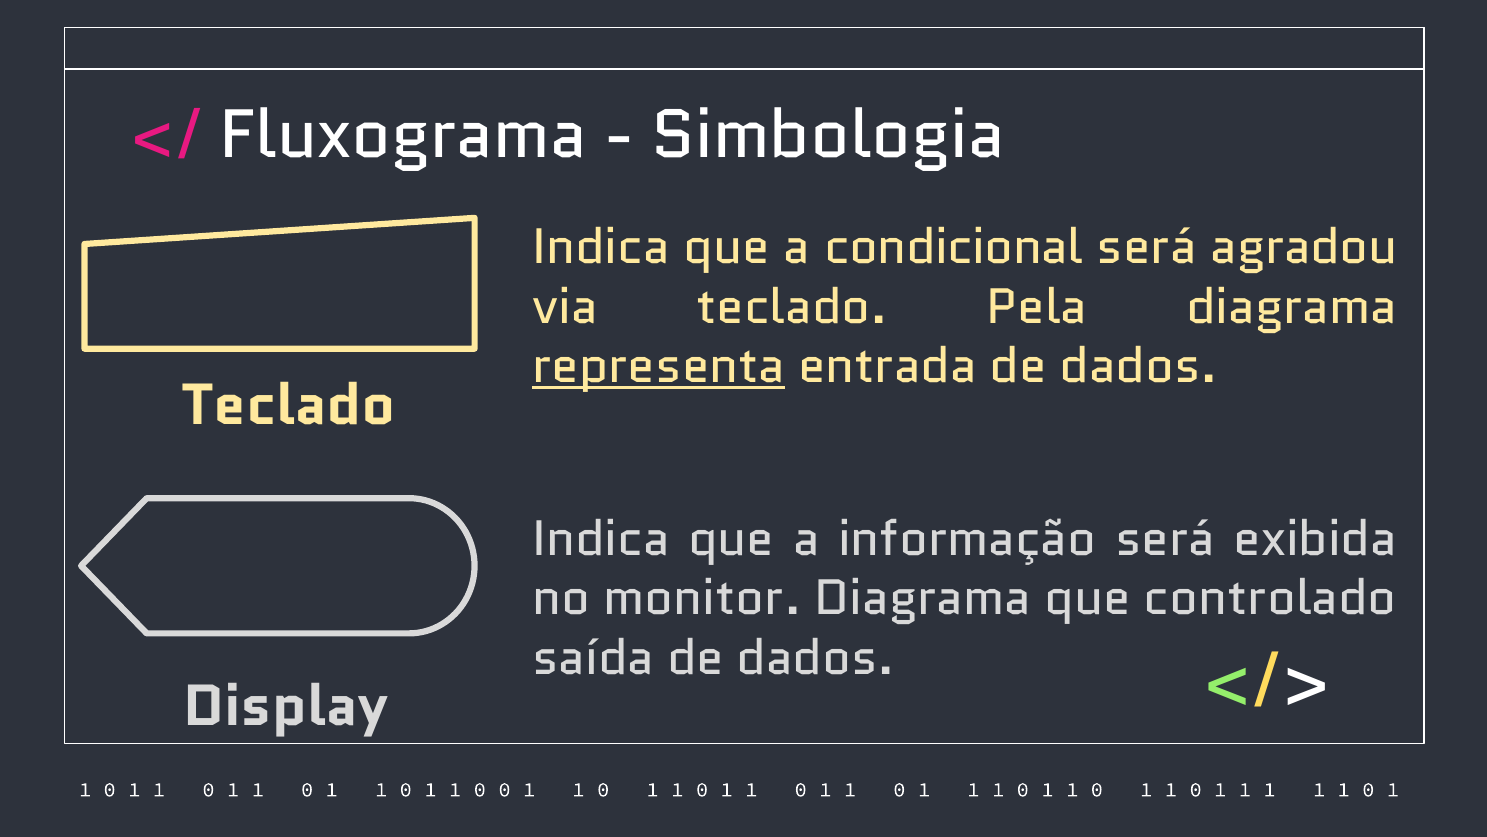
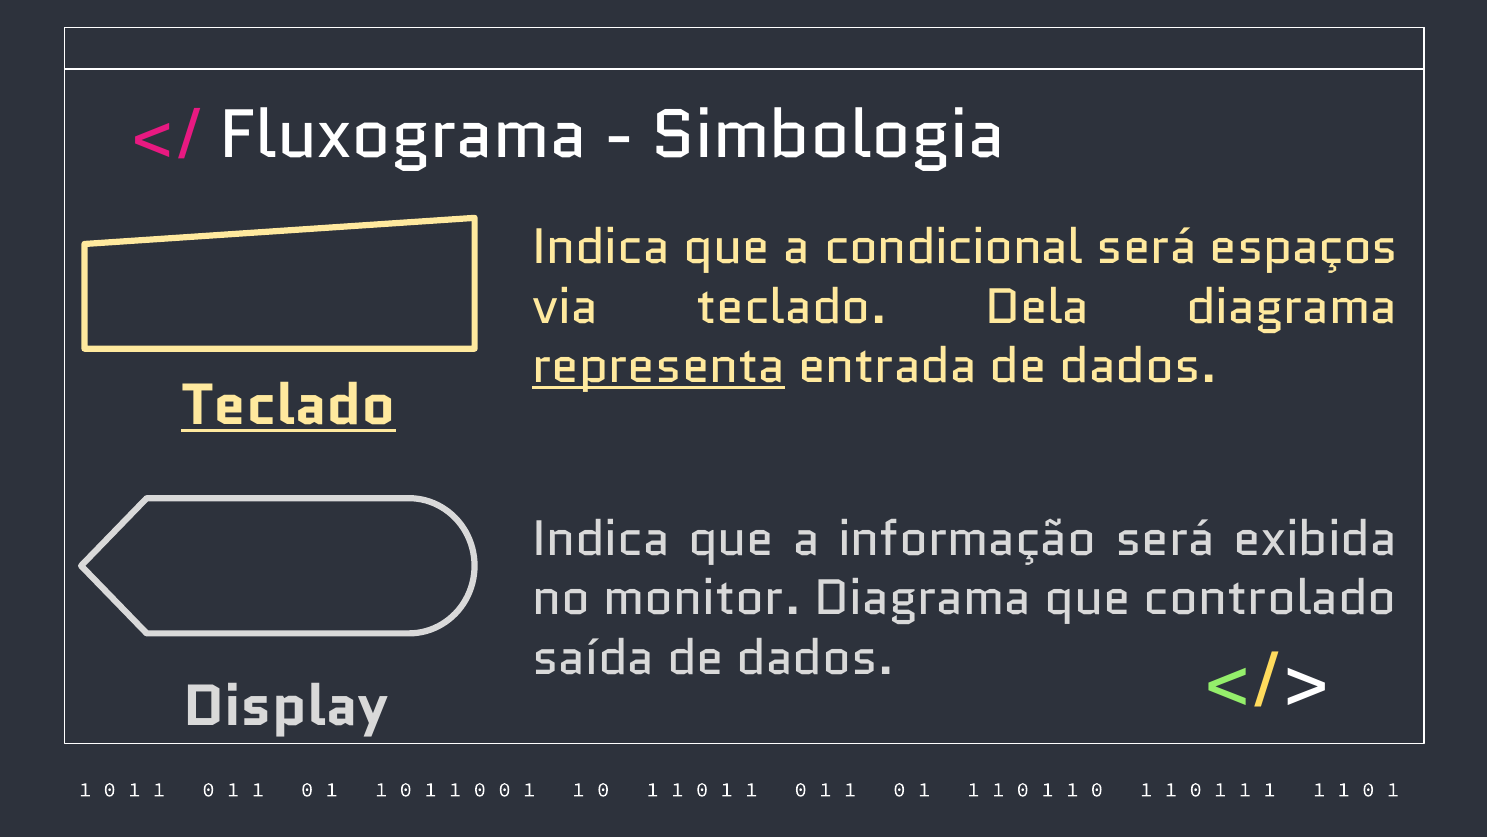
agradou: agradou -> espaços (1304, 247)
Pela: Pela -> Dela (1037, 307)
Teclado underline: none -> present (289, 405)
